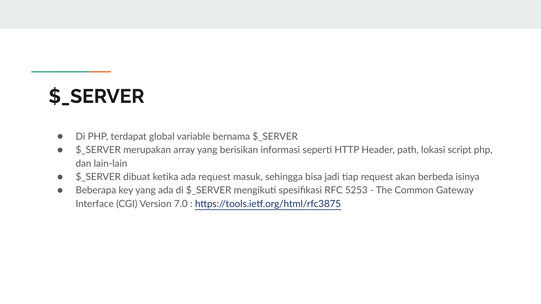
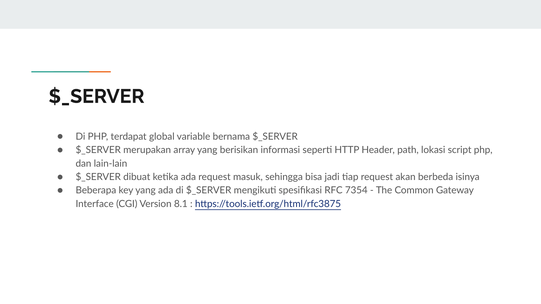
5253: 5253 -> 7354 (356, 191)
7.0: 7.0 -> 8.1 (181, 204)
